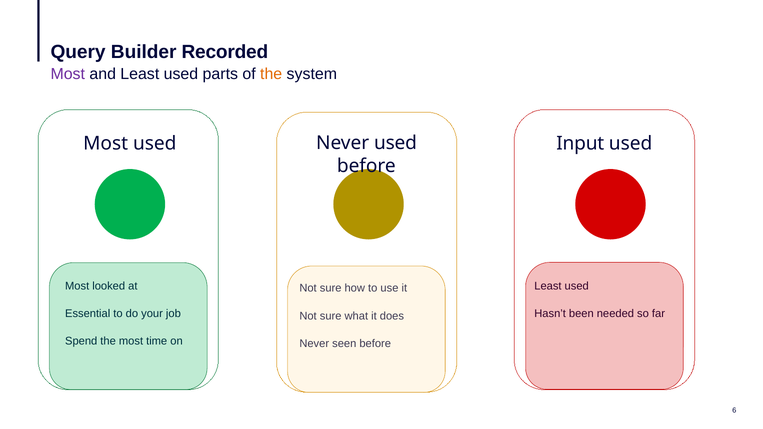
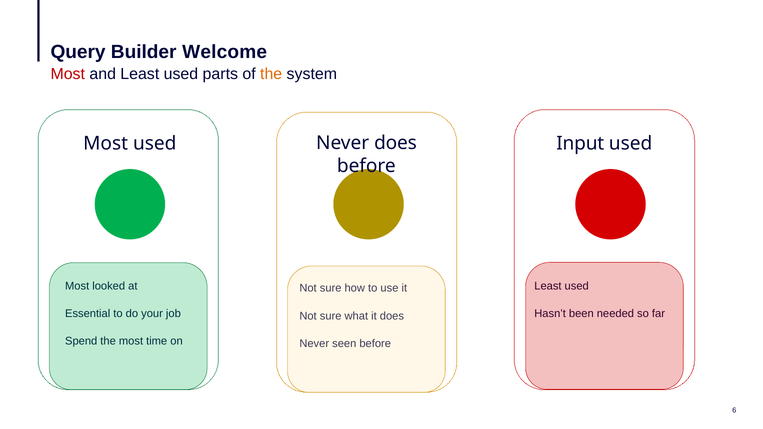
Recorded: Recorded -> Welcome (225, 52)
Most colour: purple -> red (68, 74)
Never used: used -> does (395, 143)
